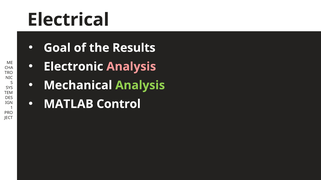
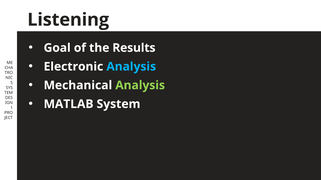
Electrical: Electrical -> Listening (68, 20)
Analysis colour: pink -> light blue (131, 67)
Control: Control -> System (118, 104)
